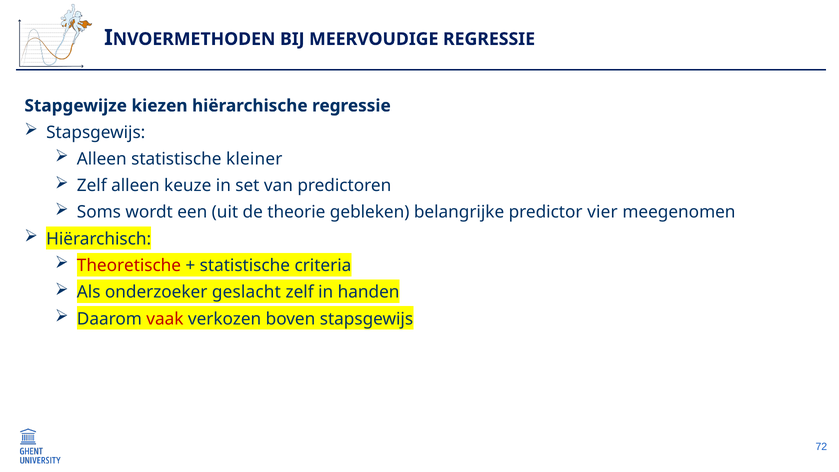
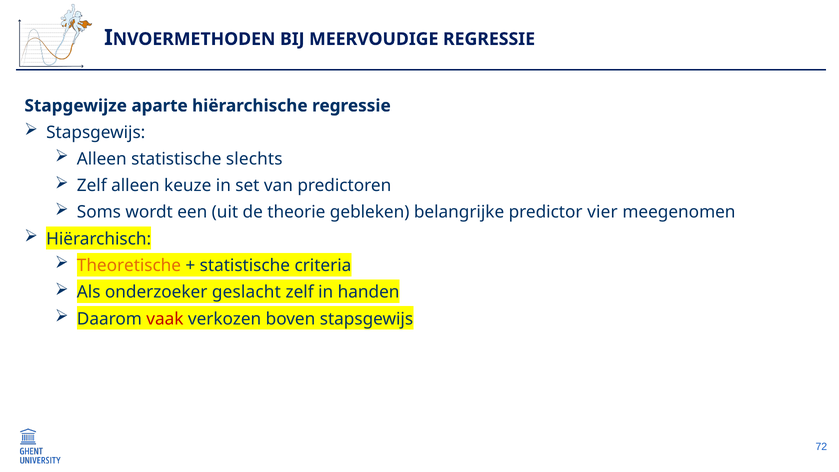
kiezen: kiezen -> aparte (160, 106)
kleiner: kleiner -> slechts (254, 159)
Theoretische colour: red -> orange (129, 266)
